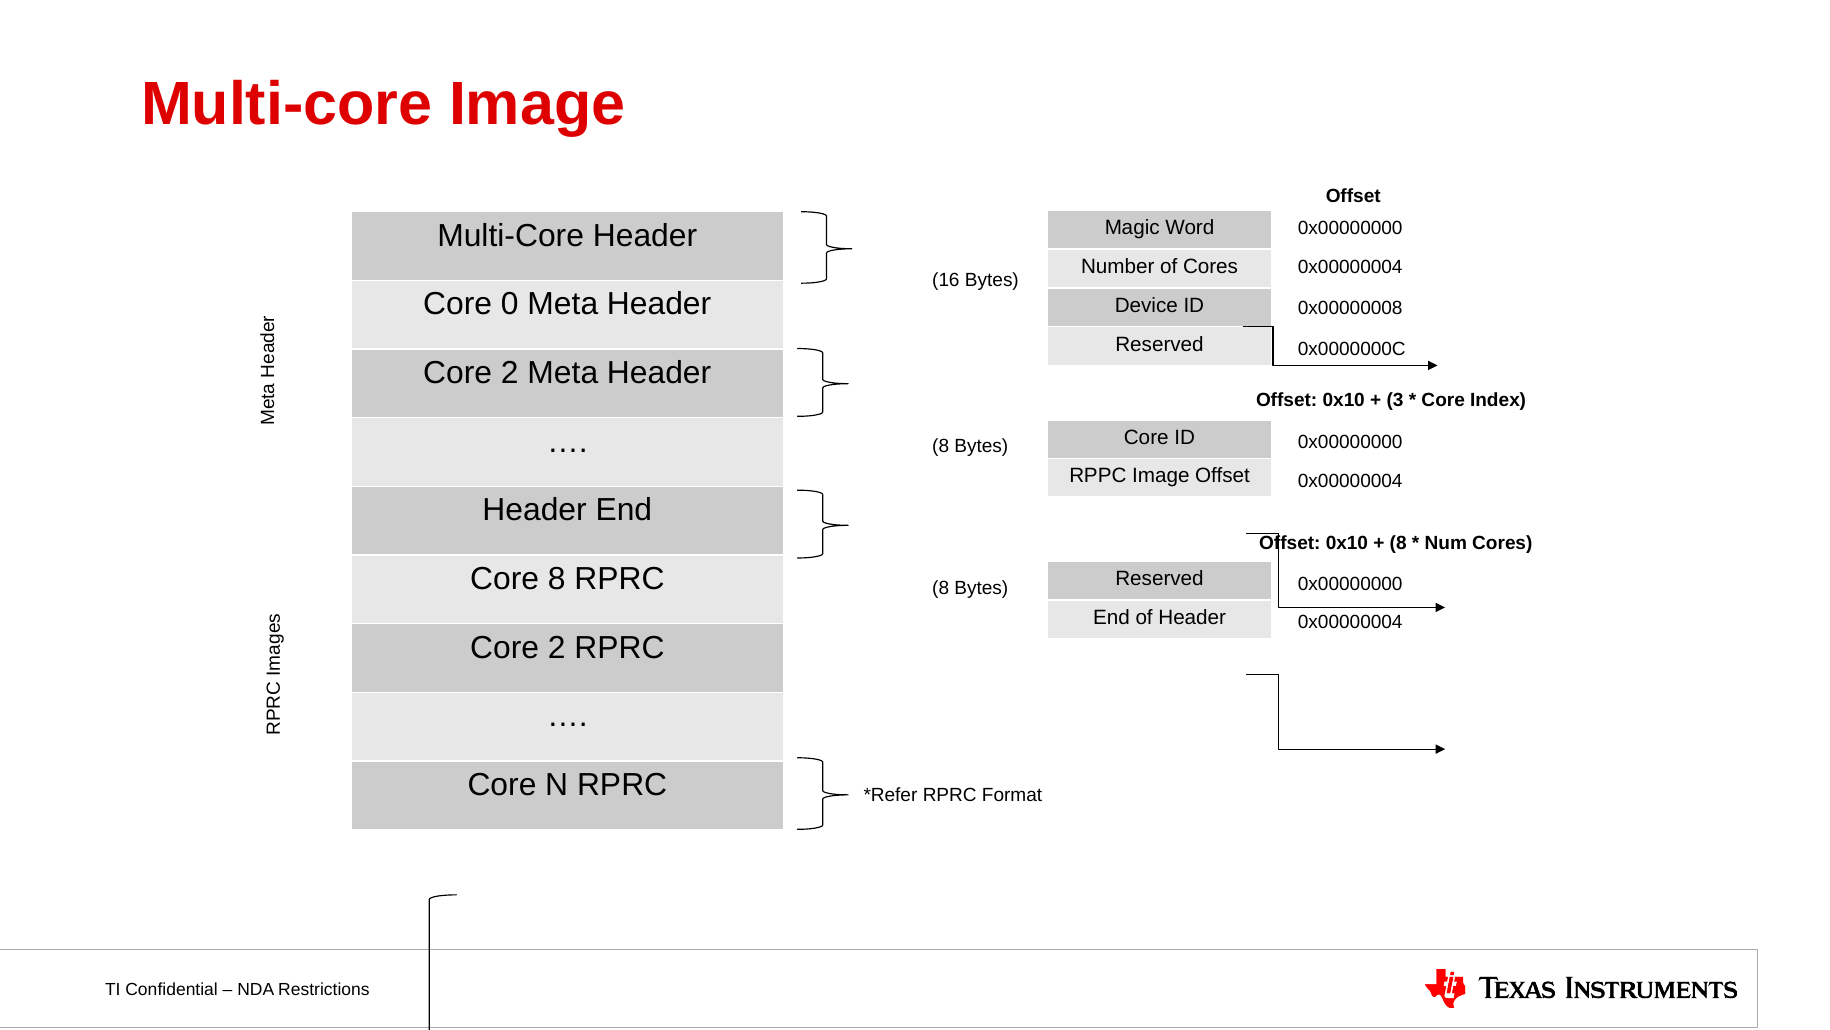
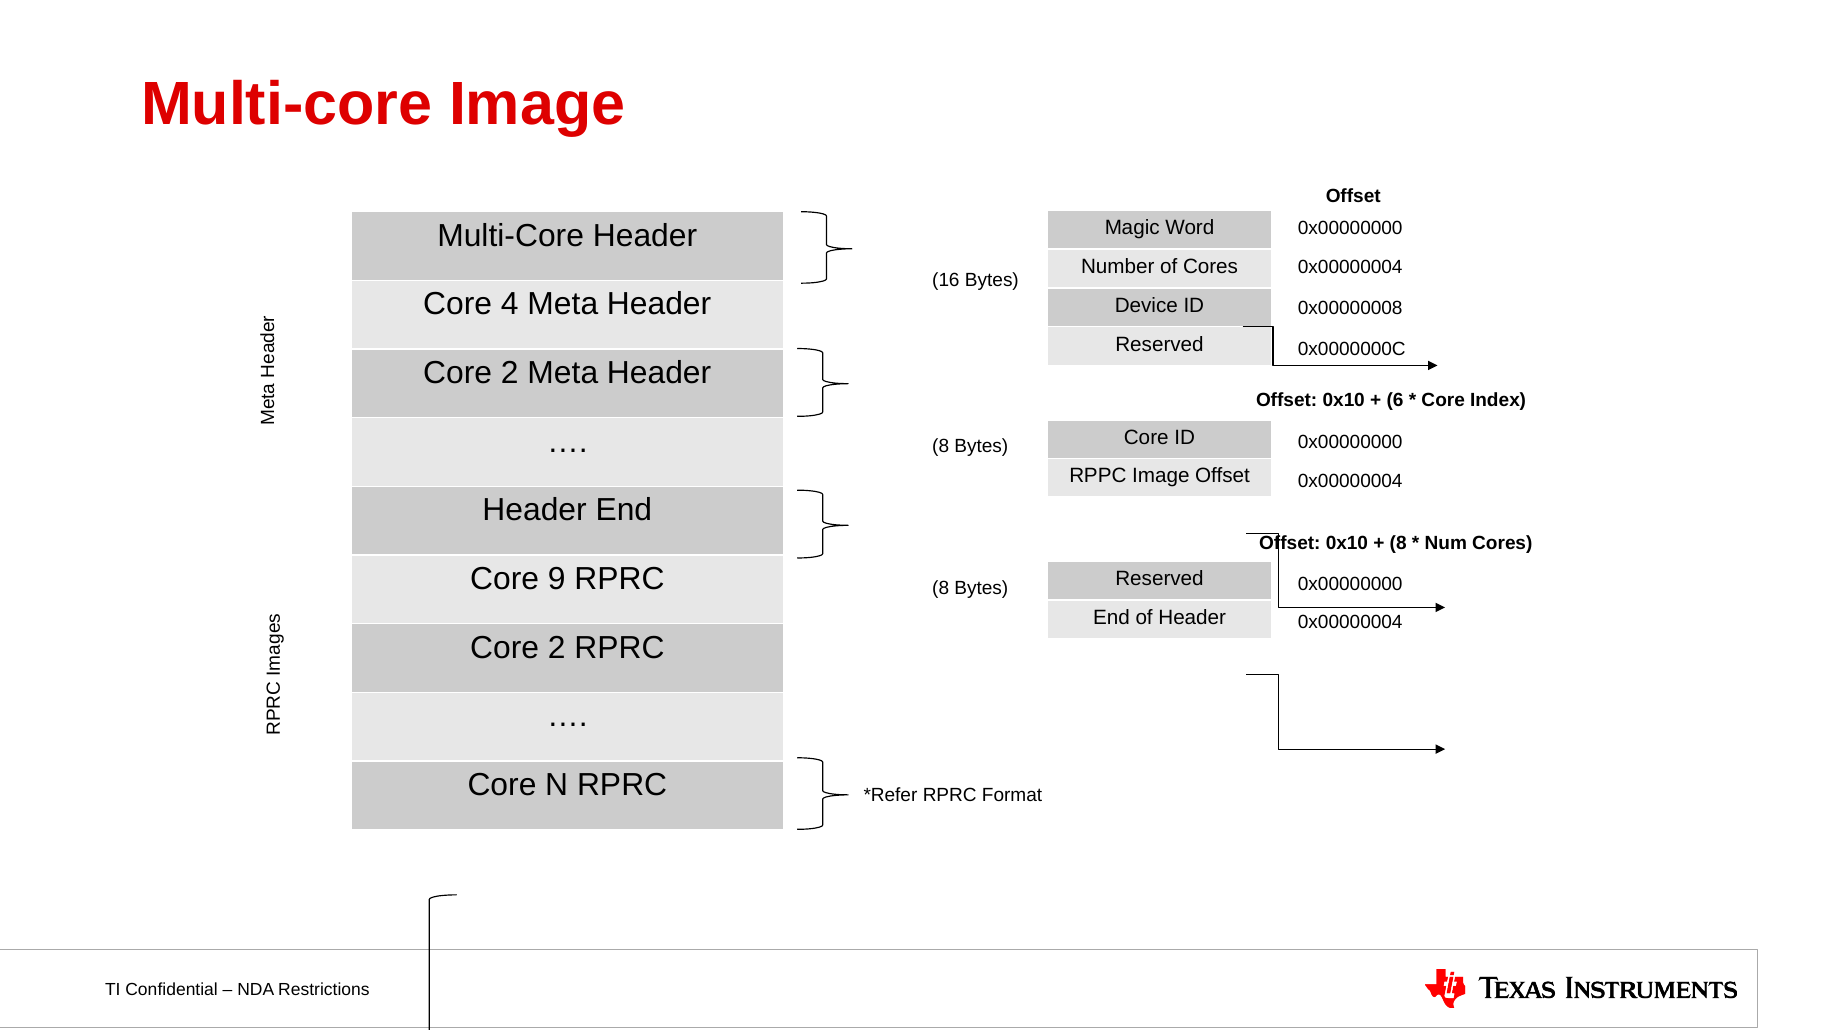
0: 0 -> 4 (510, 304)
3: 3 -> 6 (1395, 400)
Core 8: 8 -> 9 (557, 579)
